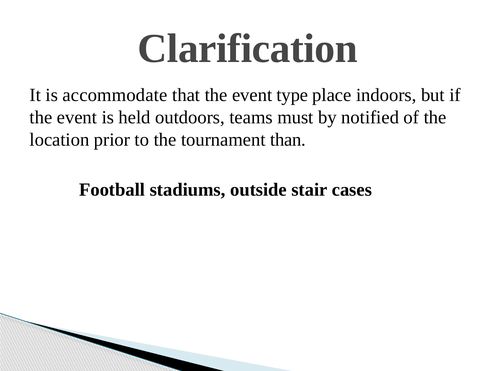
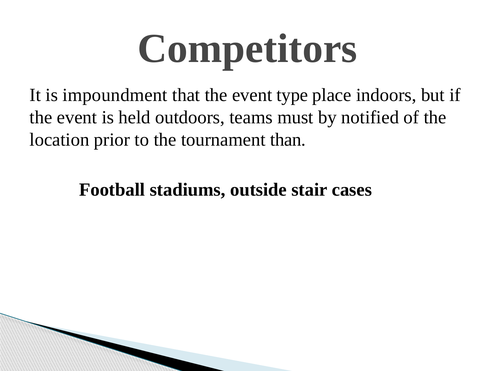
Clarification: Clarification -> Competitors (247, 49)
accommodate: accommodate -> impoundment (115, 95)
